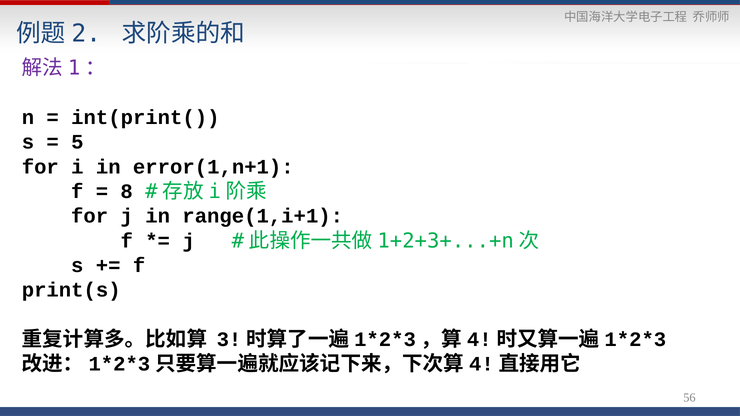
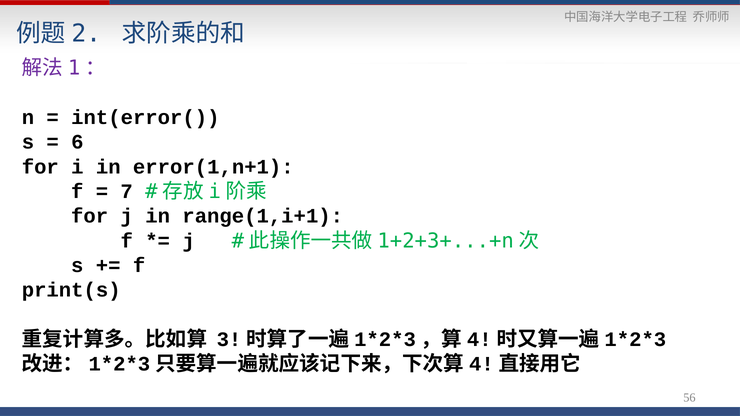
int(print(: int(print( -> int(error( (145, 118)
5: 5 -> 6 (77, 142)
8: 8 -> 7 (127, 192)
